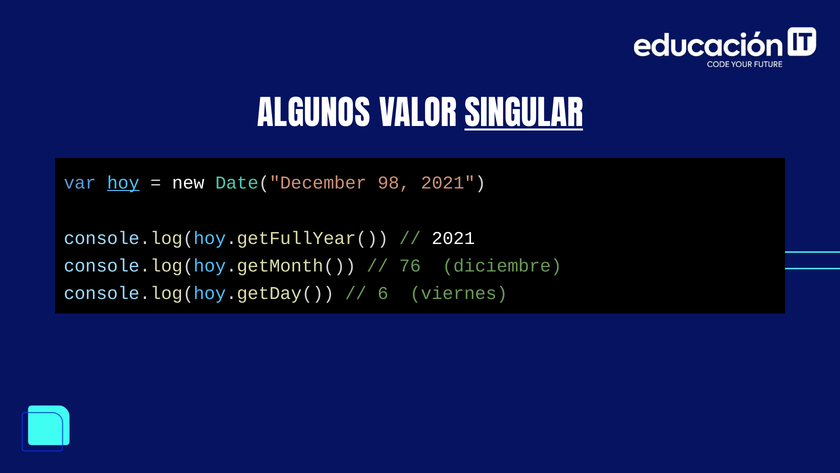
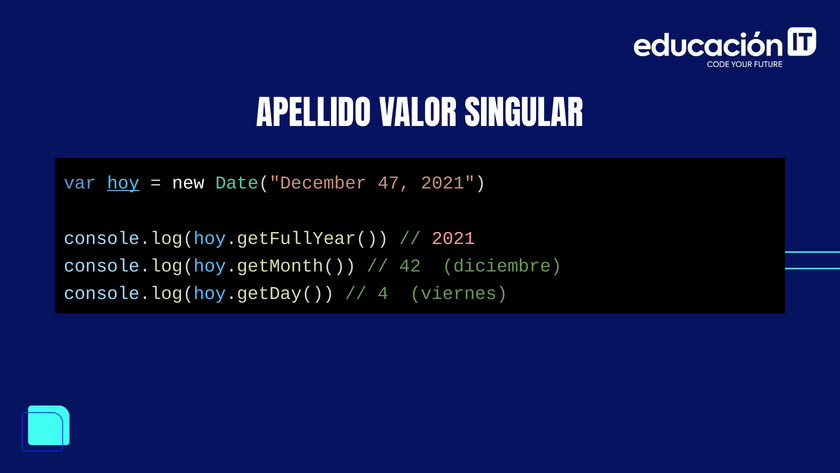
ALGUNOS: ALGUNOS -> APELLIDO (314, 115)
SINGULAR underline: present -> none (524, 115)
98: 98 -> 47 (394, 183)
2021 colour: white -> pink (453, 238)
76: 76 -> 42 (410, 265)
6: 6 -> 4 (383, 293)
